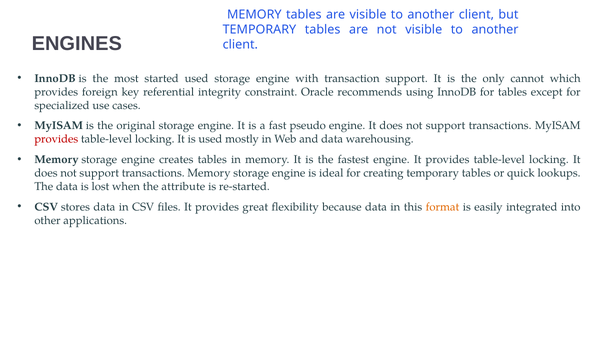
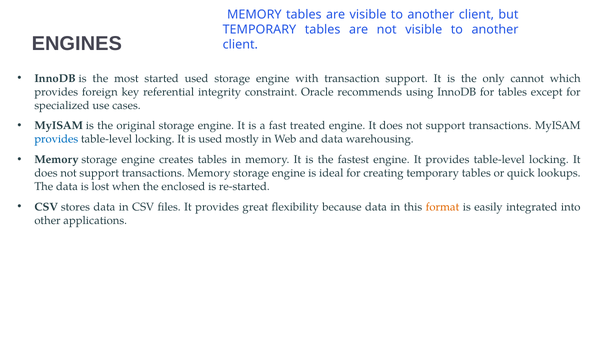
pseudo: pseudo -> treated (308, 126)
provides colour: red -> blue (56, 139)
attribute: attribute -> enclosed (183, 187)
